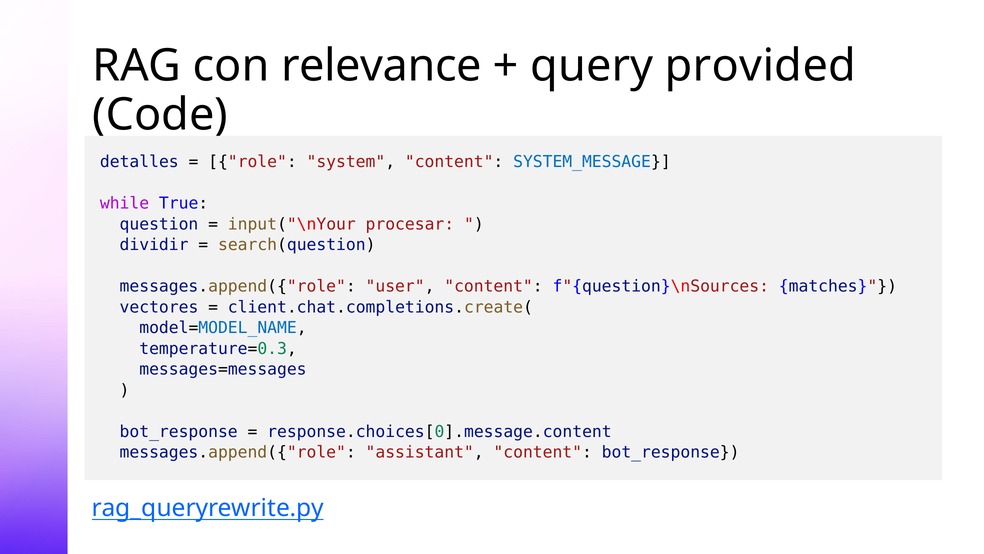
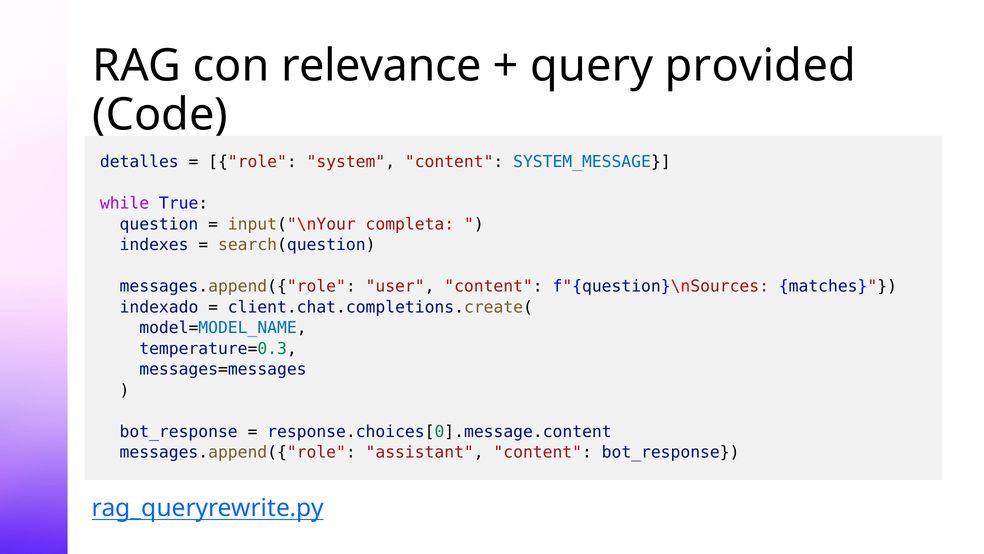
procesar: procesar -> completa (410, 224)
dividir: dividir -> indexes (154, 245)
vectores: vectores -> indexado (159, 307)
